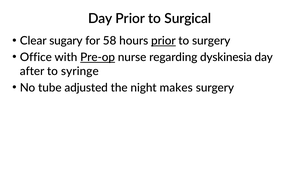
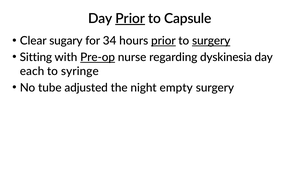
Prior underline: none -> present (130, 19)
Surgical: Surgical -> Capsule (188, 19)
58: 58 -> 34 (110, 41)
surgery underline: none -> present (211, 41)
Office: Office -> Sitting (36, 57)
after: after -> each (32, 71)
makes: makes -> empty (176, 88)
